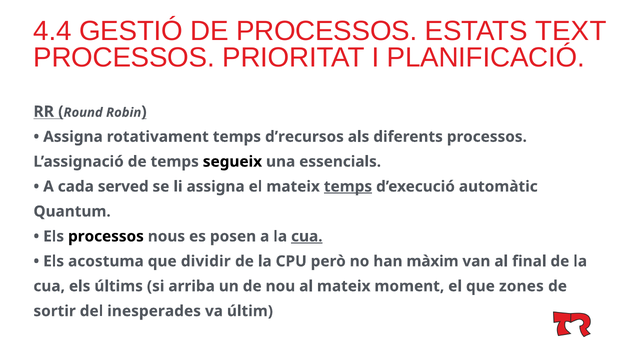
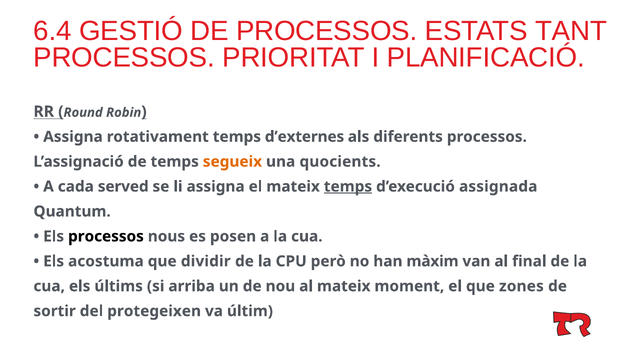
4.4: 4.4 -> 6.4 (53, 31)
TEXT: TEXT -> TANT (571, 31)
d’recursos: d’recursos -> d’externes (305, 137)
segueix colour: black -> orange (232, 162)
essencials: essencials -> quocients (340, 162)
automàtic: automàtic -> assignada (498, 187)
cua underline: present -> none (307, 236)
inesperades: inesperades -> protegeixen (154, 311)
